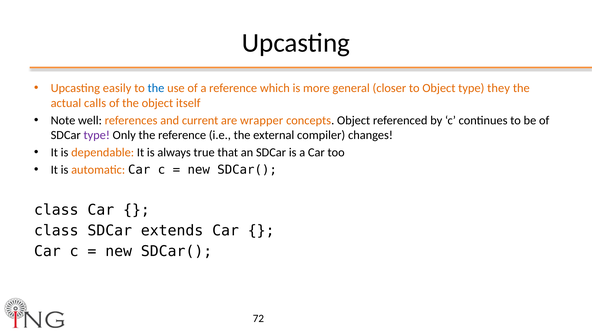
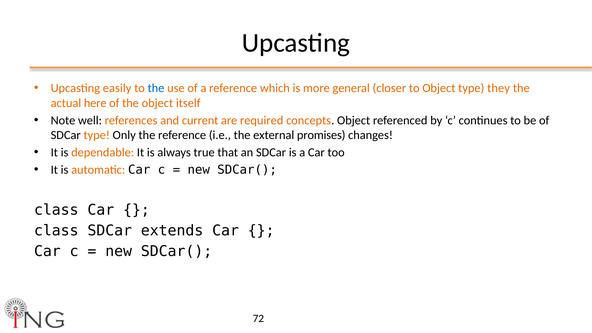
calls: calls -> here (95, 103)
wrapper: wrapper -> required (262, 120)
type colour: purple -> orange (97, 135)
compiler: compiler -> promises (321, 135)
